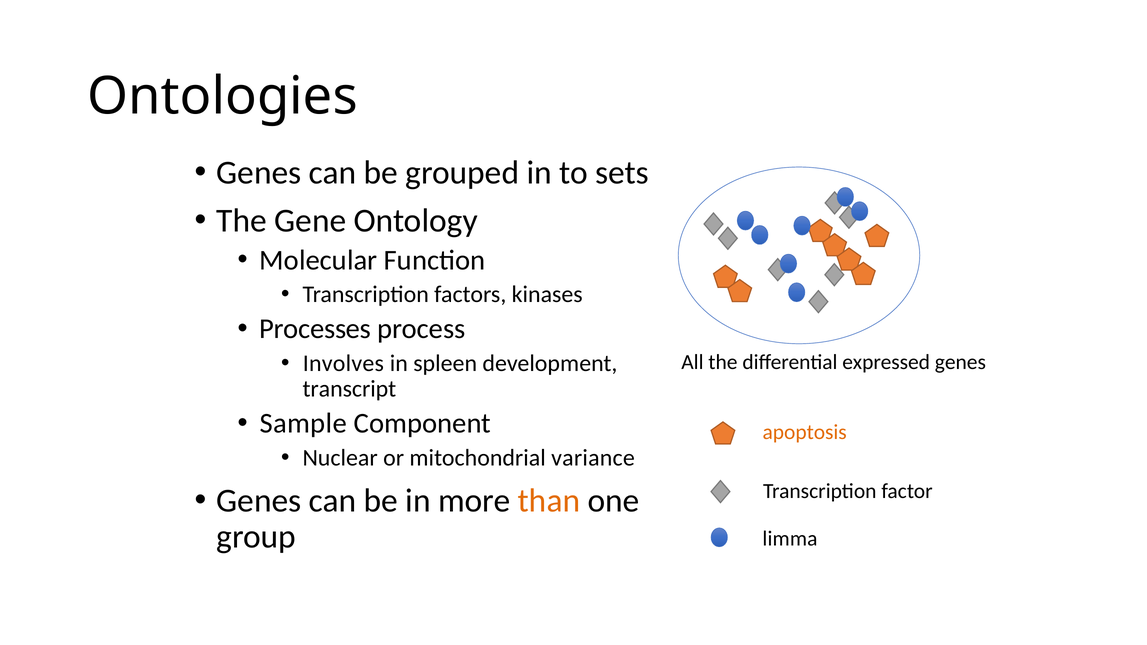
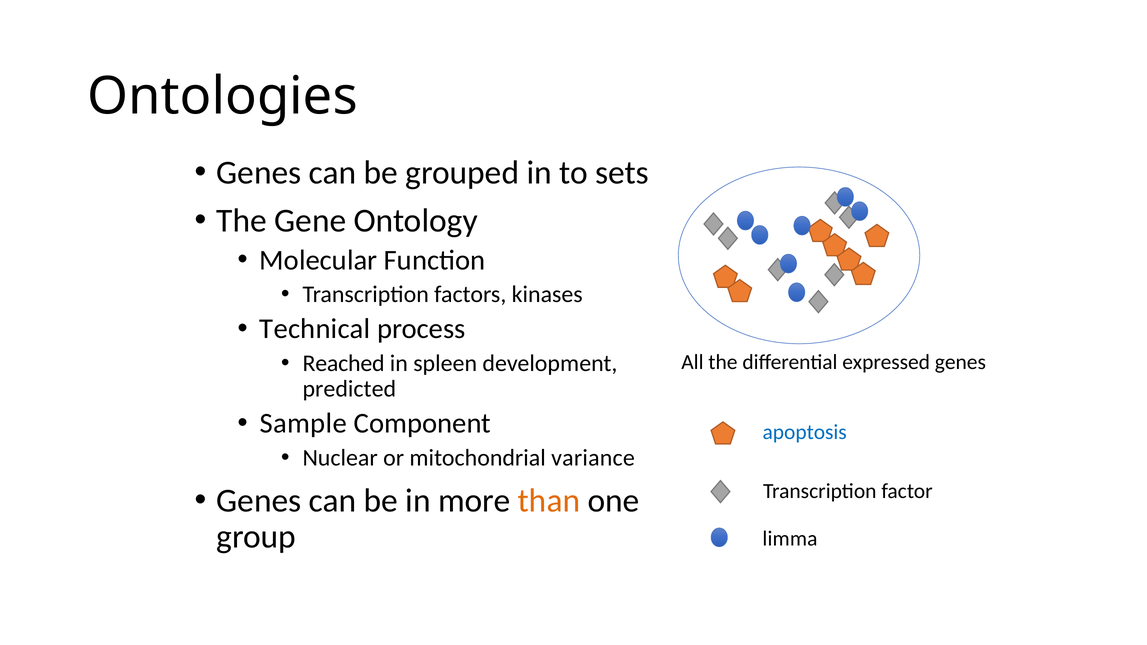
Processes: Processes -> Technical (315, 329)
Involves: Involves -> Reached (344, 363)
transcript: transcript -> predicted (349, 389)
apoptosis colour: orange -> blue (805, 432)
